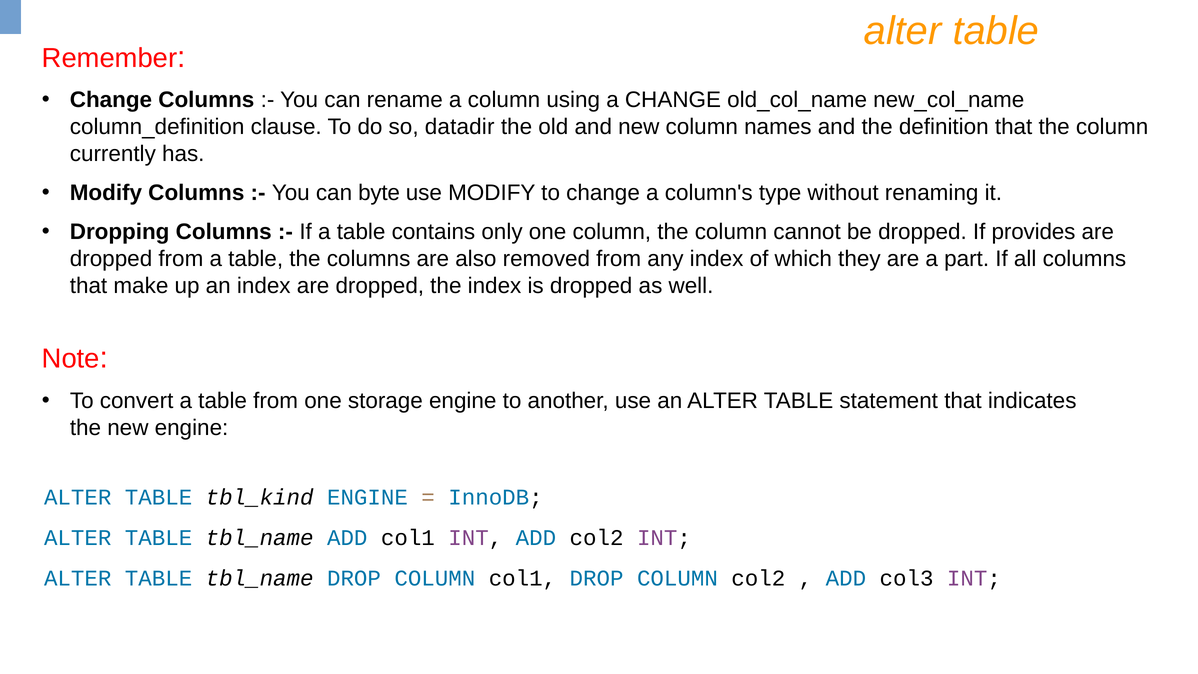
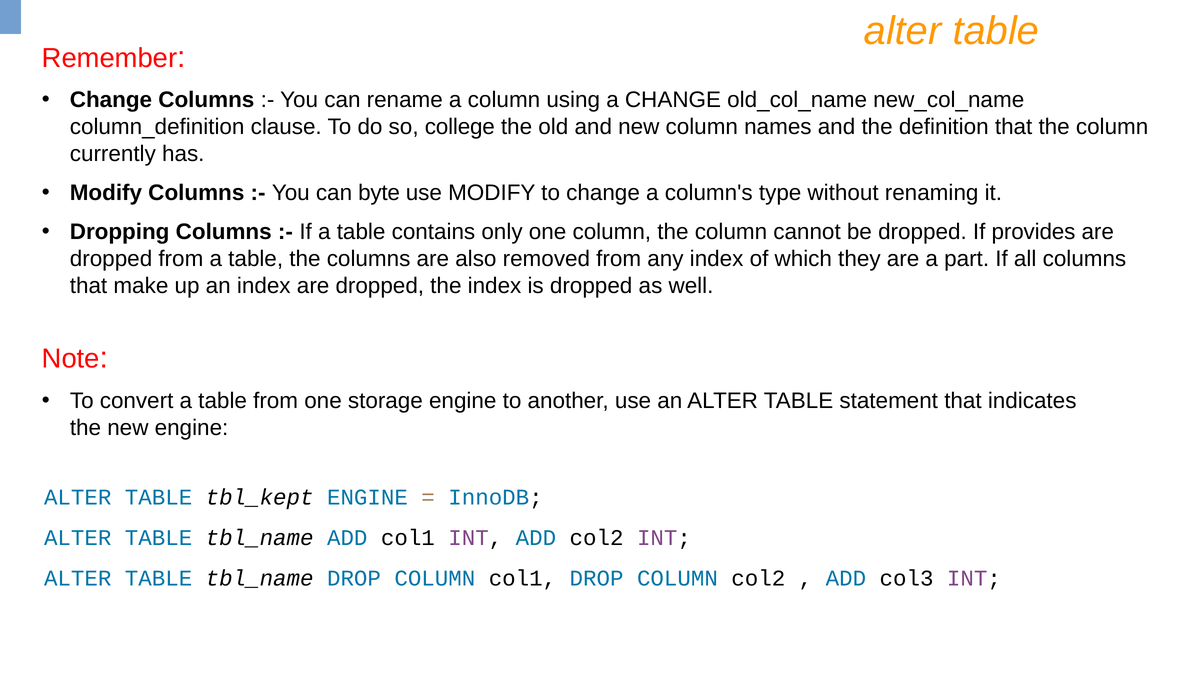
datadir: datadir -> college (460, 127)
tbl_kind: tbl_kind -> tbl_kept (260, 497)
